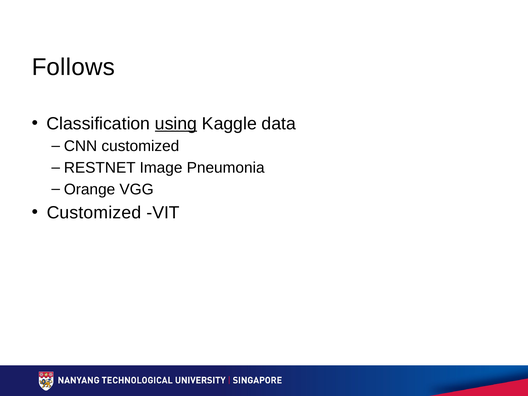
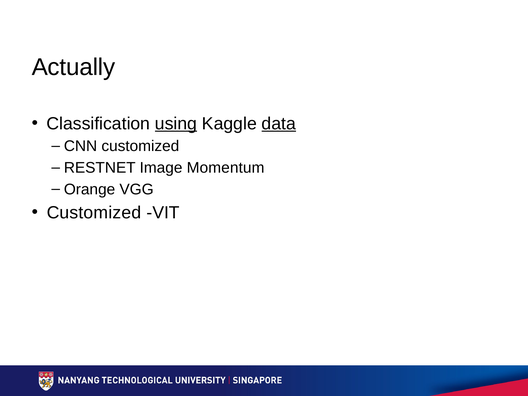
Follows: Follows -> Actually (73, 67)
data underline: none -> present (279, 124)
Pneumonia: Pneumonia -> Momentum (226, 168)
